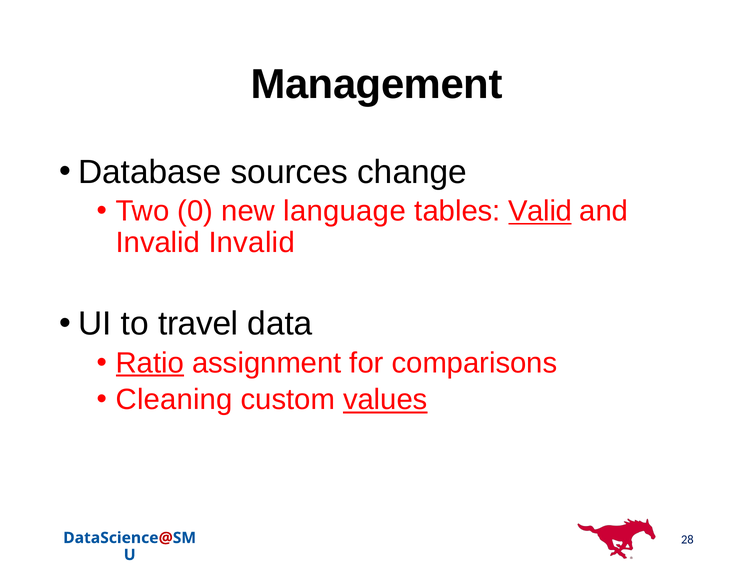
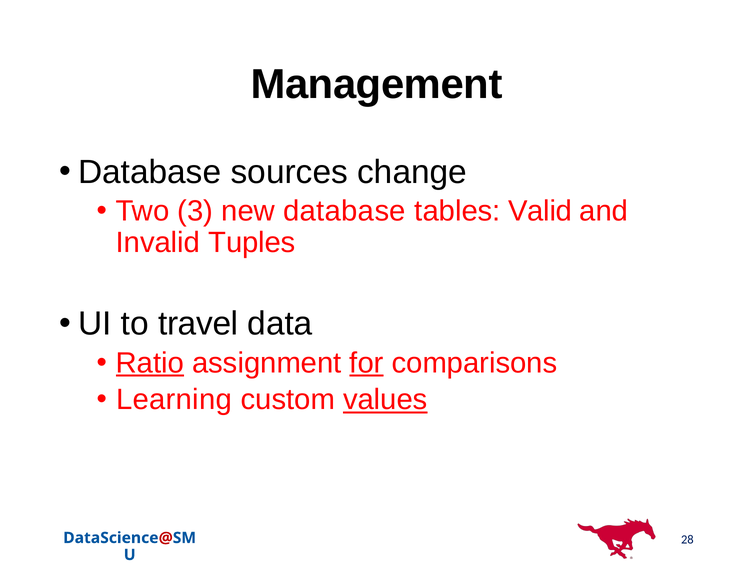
0: 0 -> 3 (195, 211)
new language: language -> database (345, 211)
Valid underline: present -> none (540, 211)
Invalid Invalid: Invalid -> Tuples (252, 243)
for underline: none -> present (367, 363)
Cleaning: Cleaning -> Learning (174, 400)
